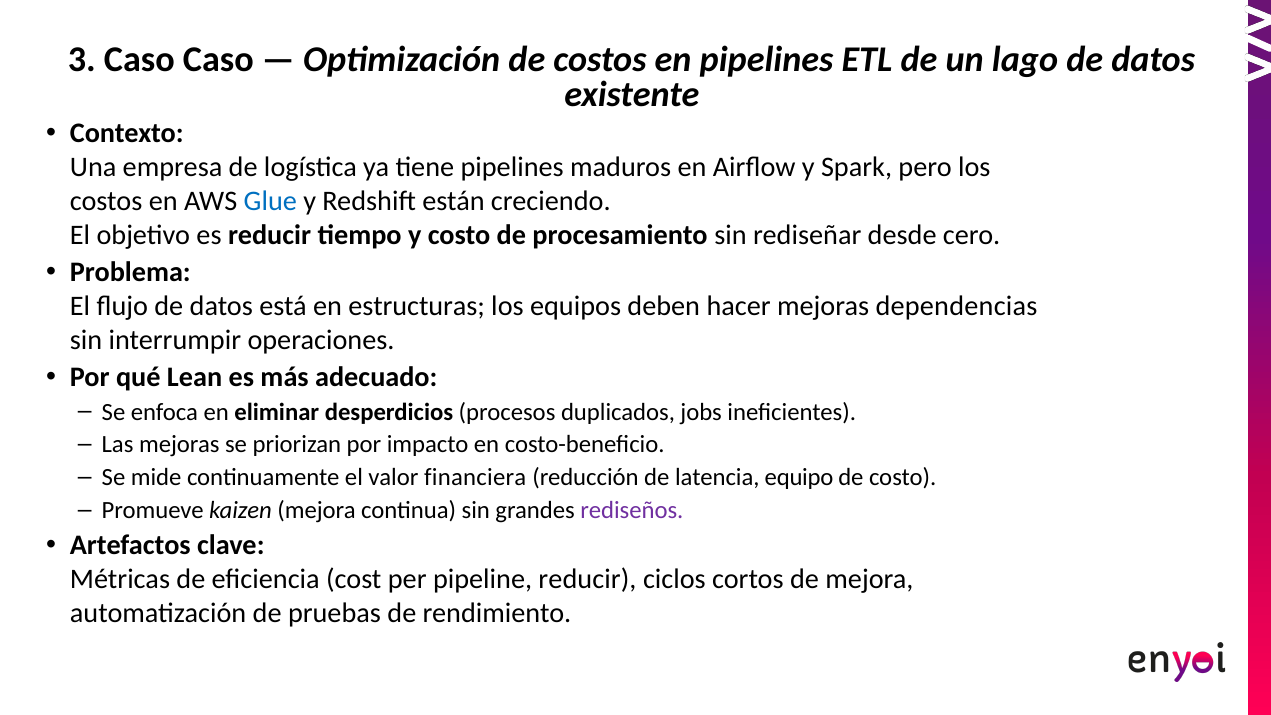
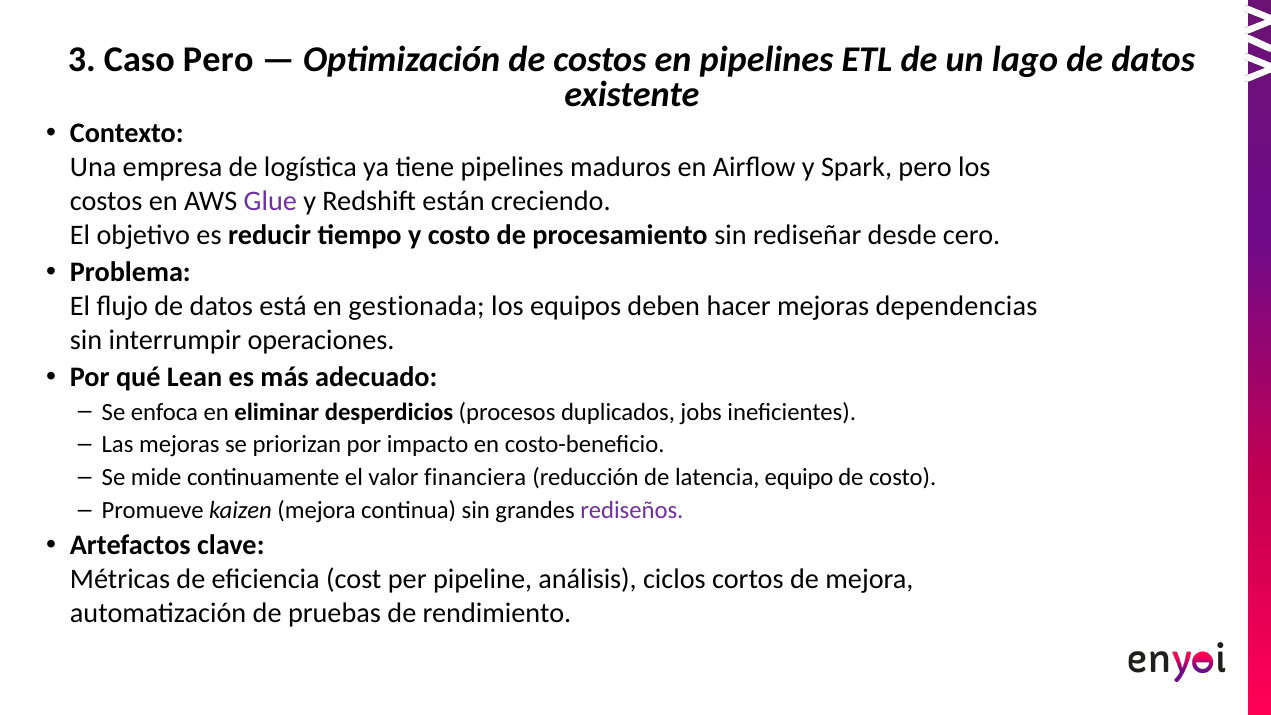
Caso Caso: Caso -> Pero (218, 60)
Glue colour: blue -> purple (270, 201)
estructuras: estructuras -> gestionada (417, 306)
pipeline reducir: reducir -> análisis (588, 579)
